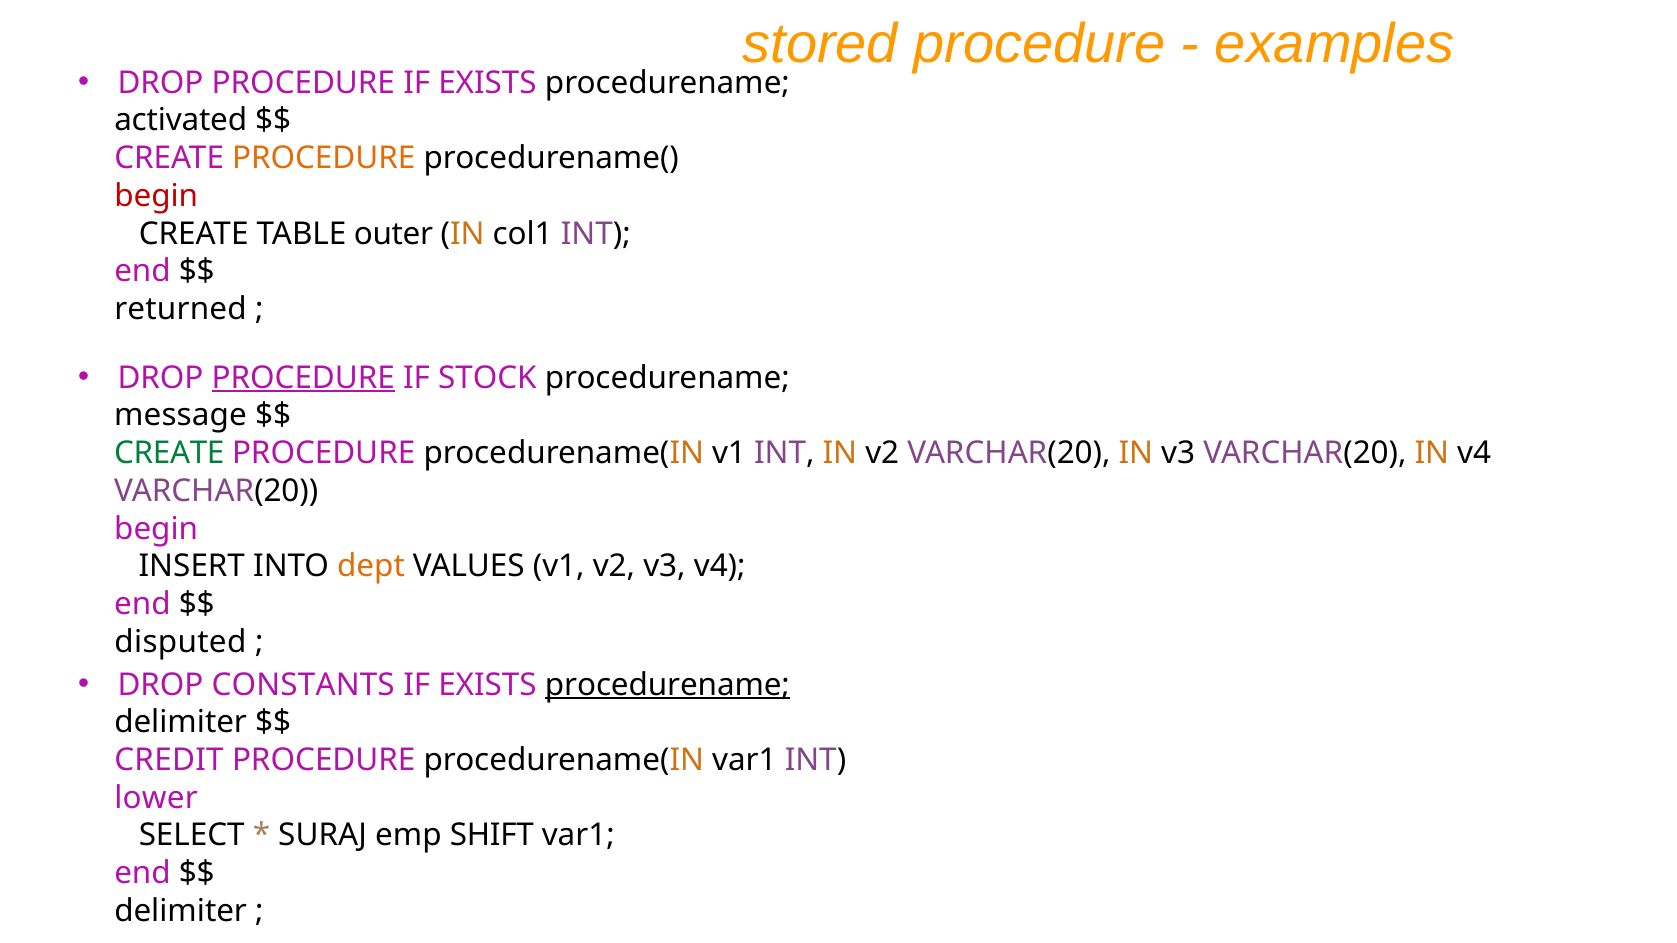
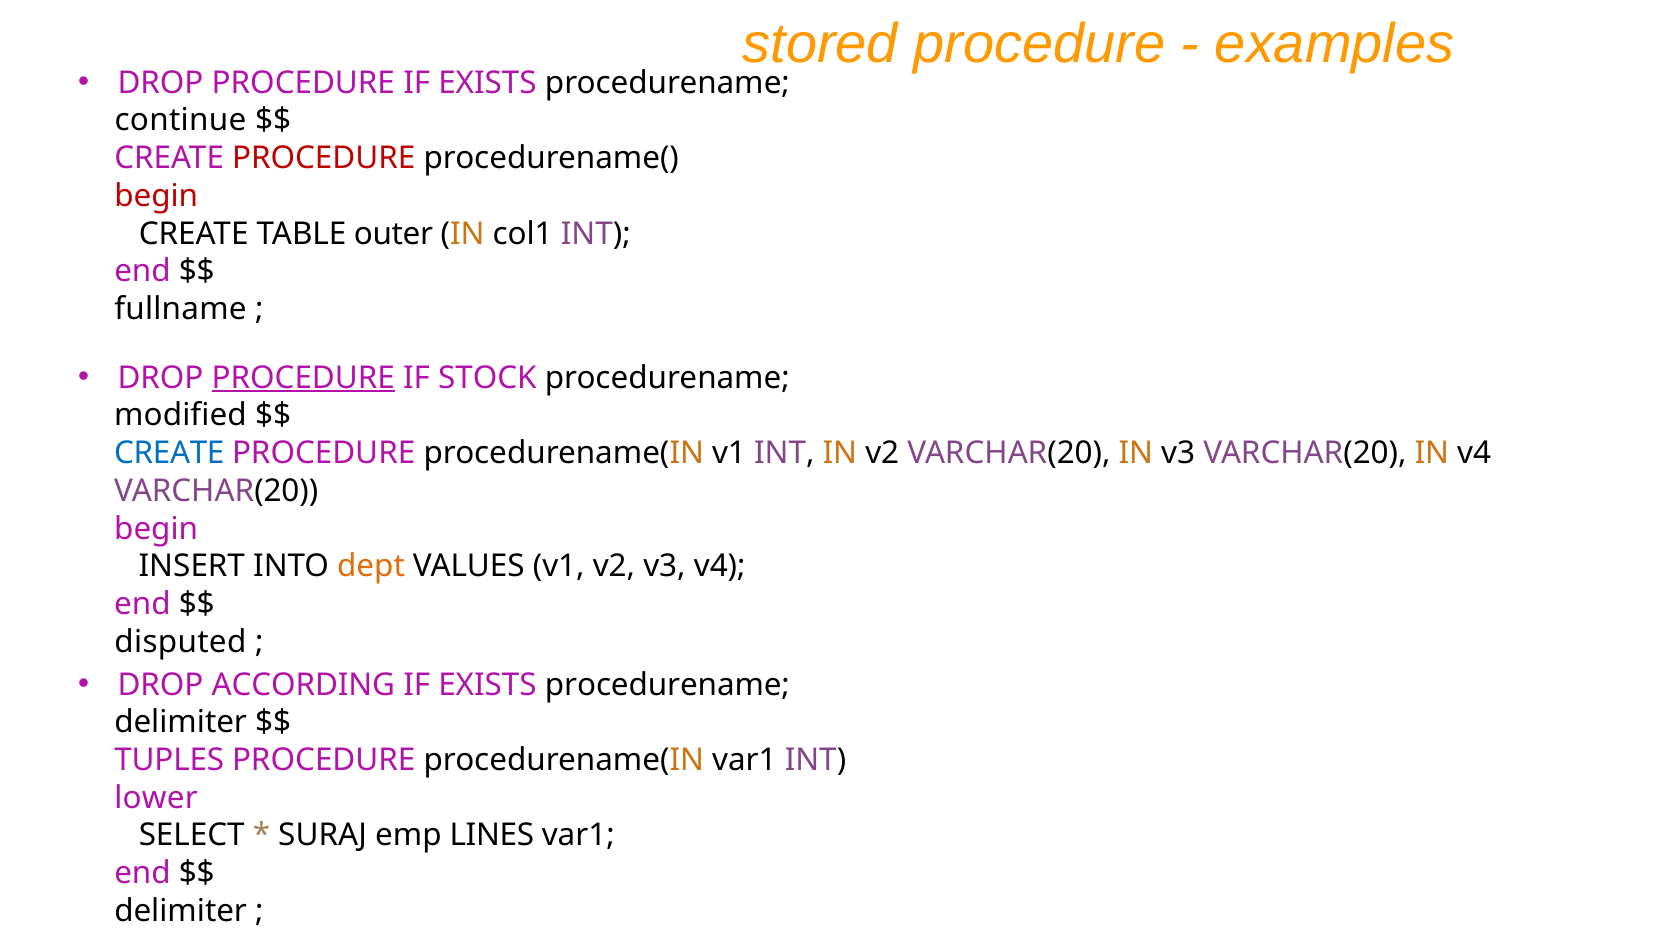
activated: activated -> continue (180, 121)
PROCEDURE colour: orange -> red (324, 158)
returned: returned -> fullname (180, 309)
message: message -> modified (181, 416)
CREATE colour: green -> blue (169, 453)
CONSTANTS: CONSTANTS -> ACCORDING (303, 685)
procedurename underline: present -> none (667, 685)
CREDIT: CREDIT -> TUPLES (169, 760)
SHIFT: SHIFT -> LINES (492, 836)
